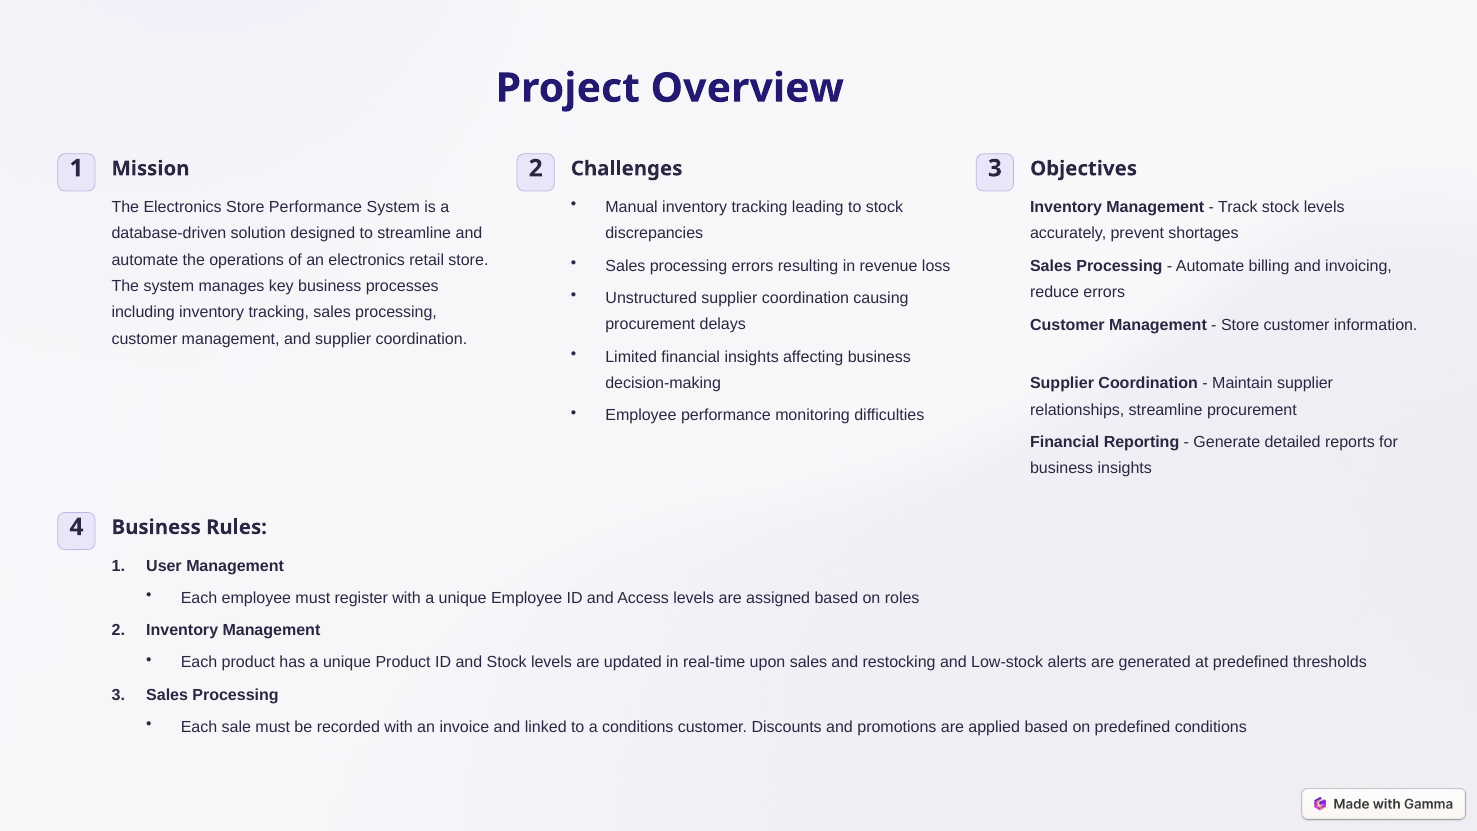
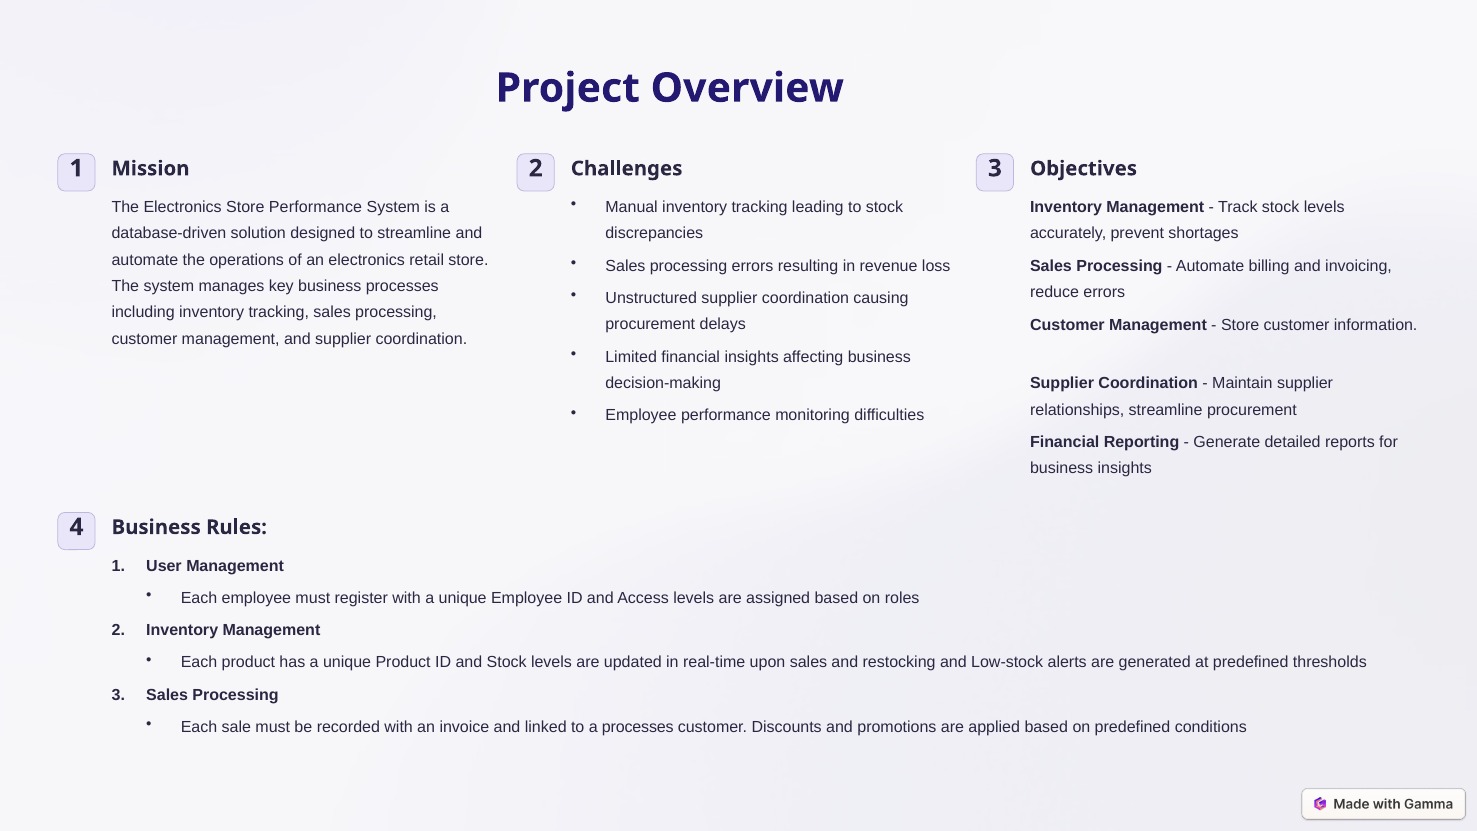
a conditions: conditions -> processes (638, 727)
